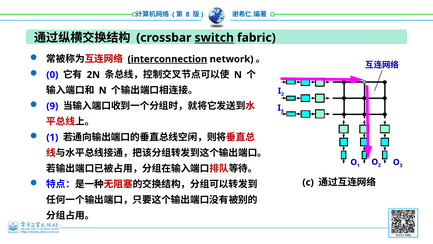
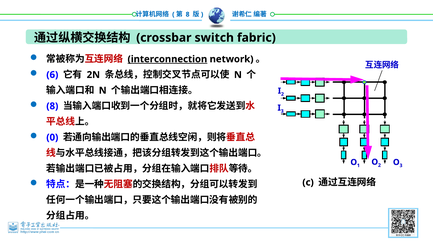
switch underline: present -> none (214, 38)
0: 0 -> 6 (52, 75)
9: 9 -> 8 (52, 106)
1: 1 -> 0 (52, 137)
